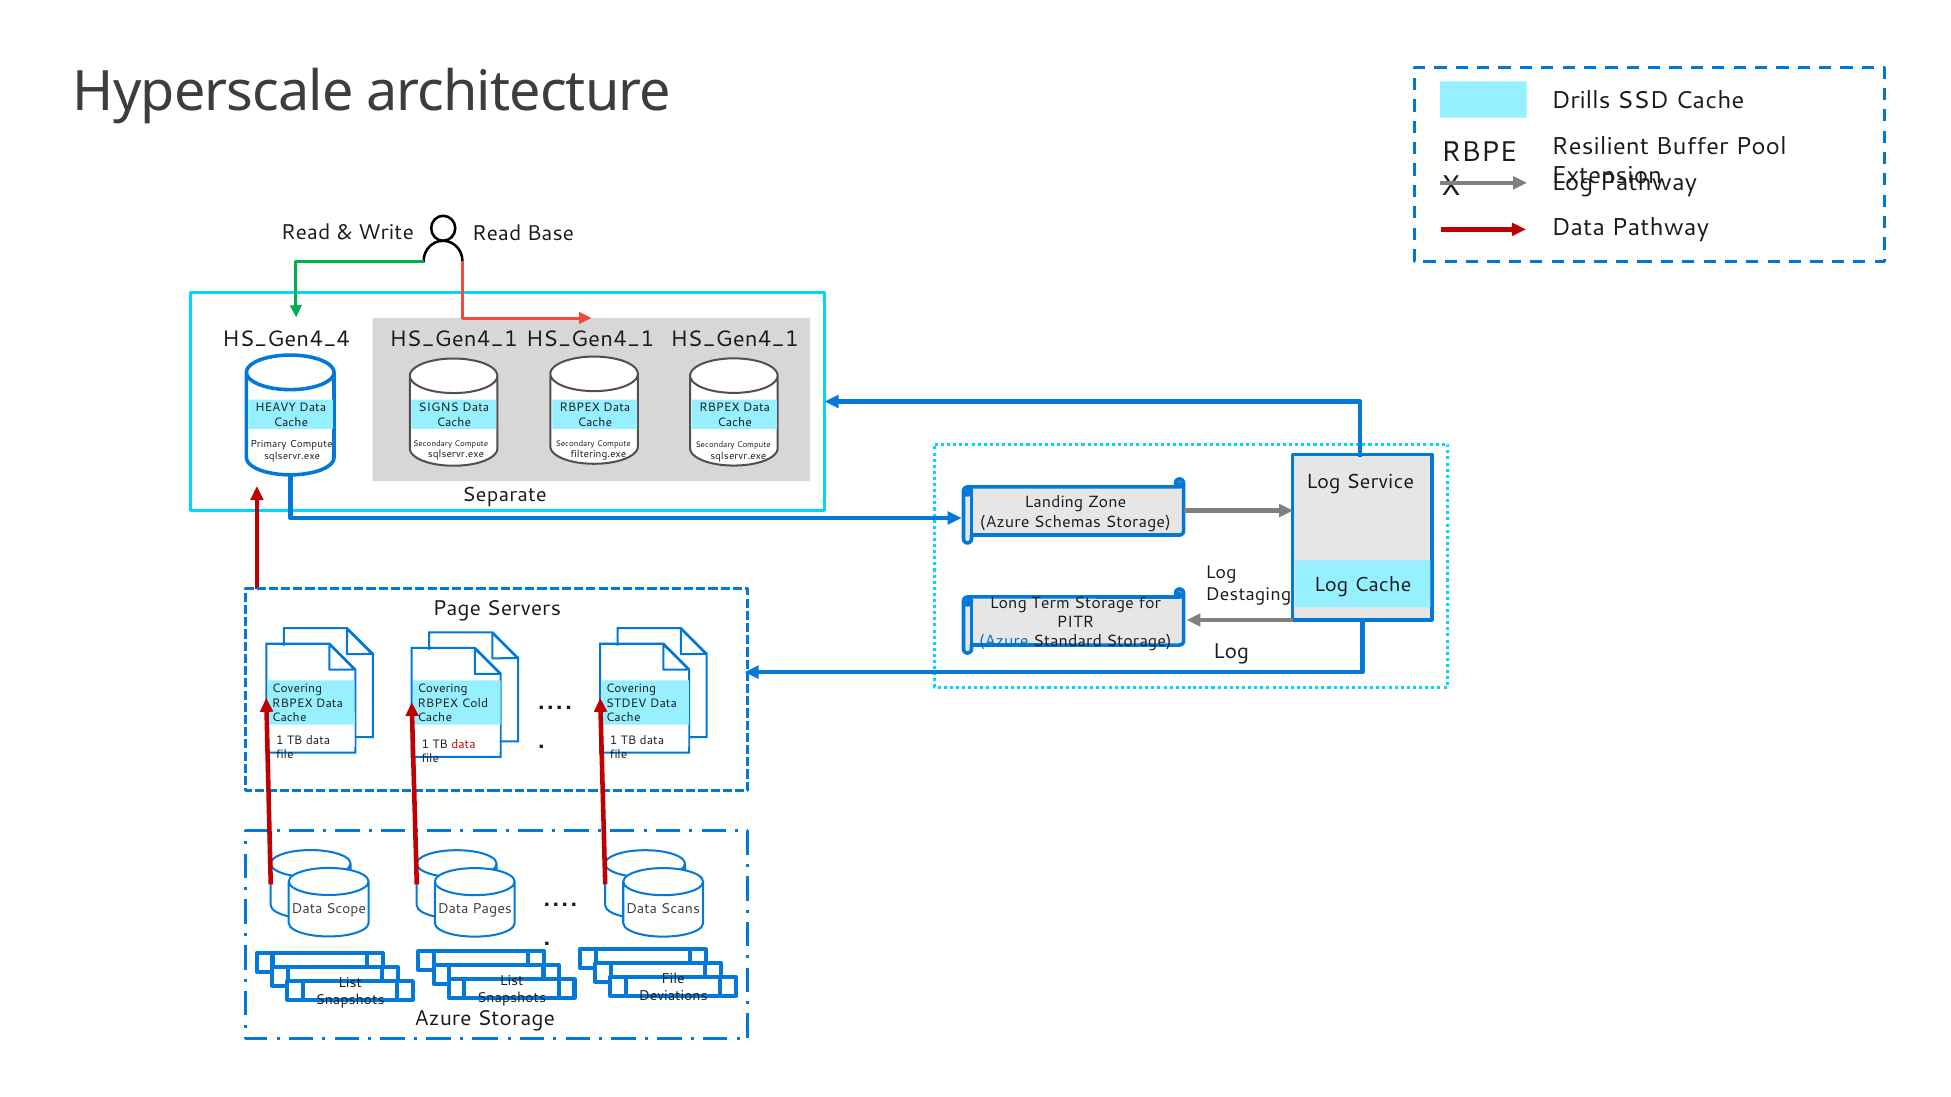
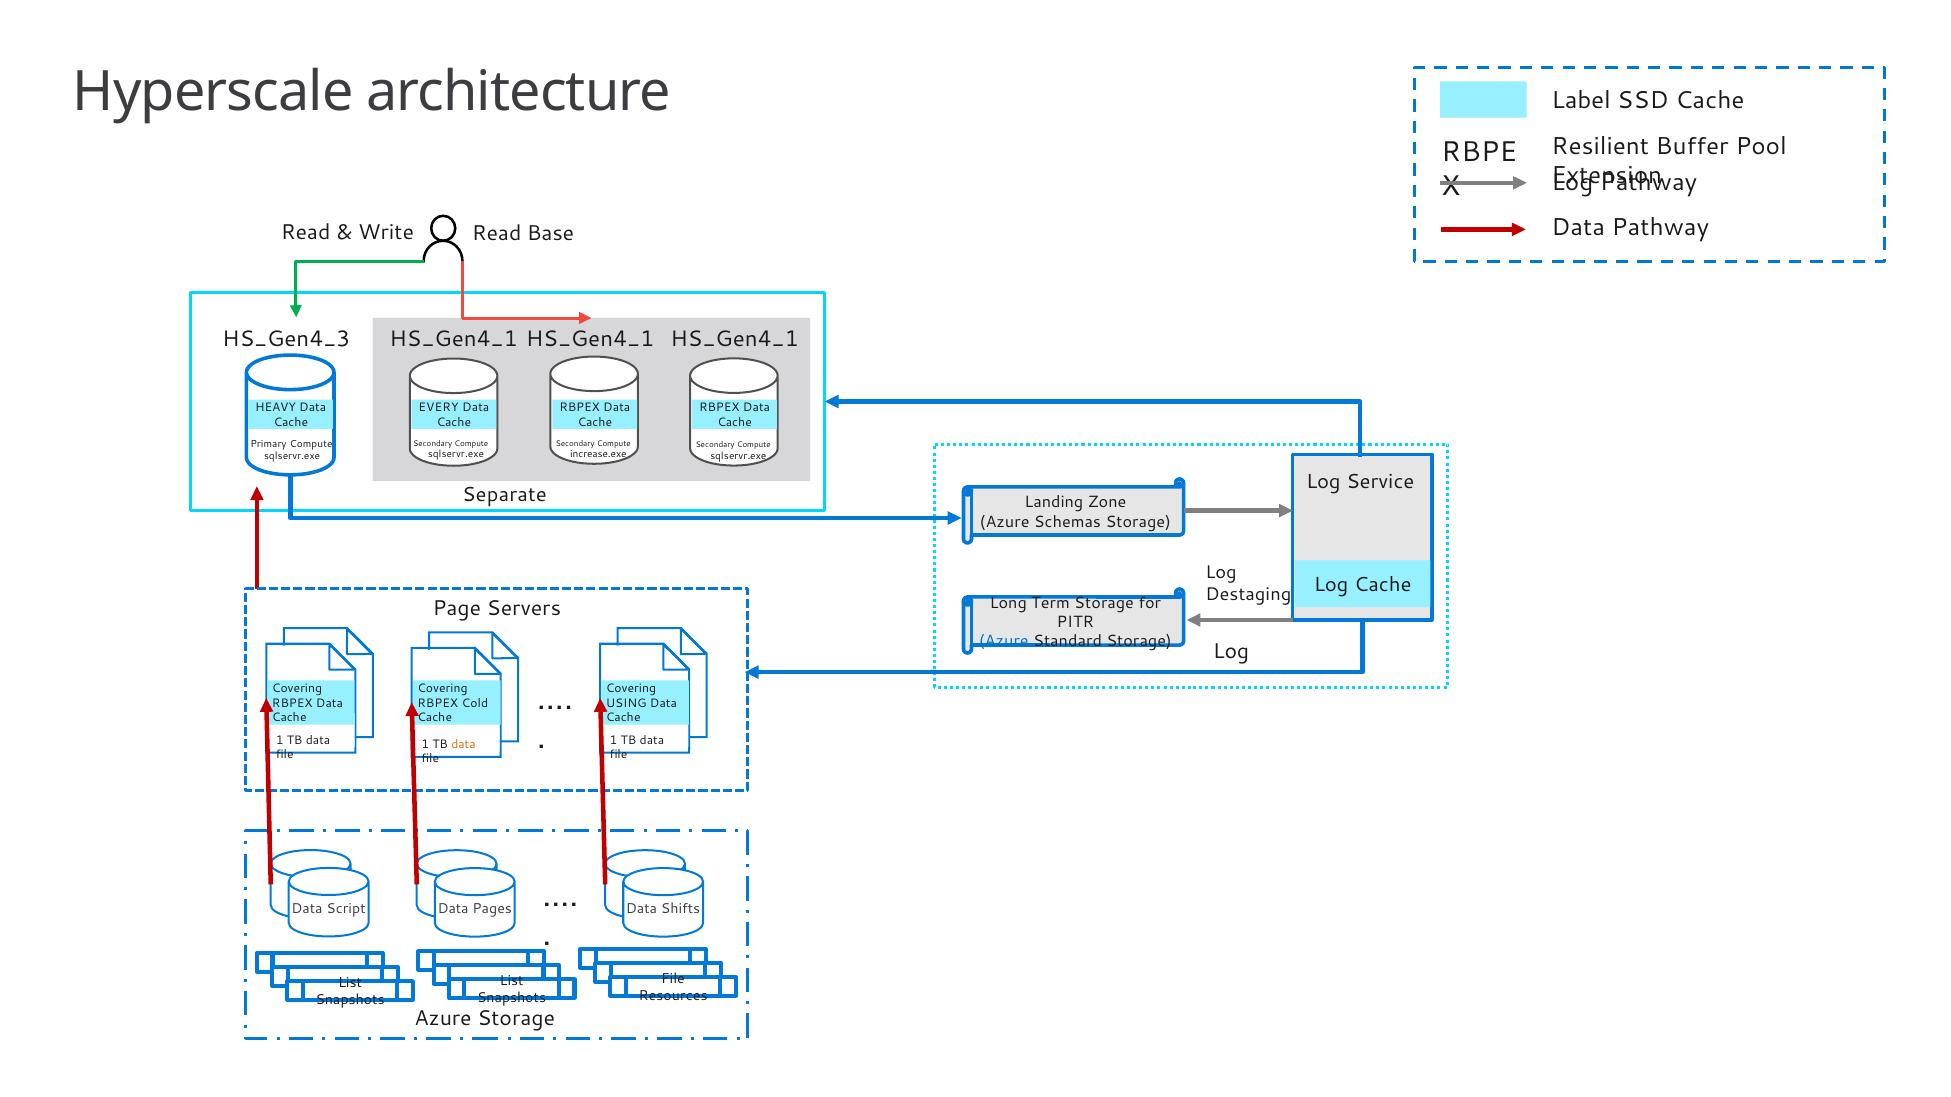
Drills: Drills -> Label (1581, 101)
HS_Gen4_4: HS_Gen4_4 -> HS_Gen4_3 (286, 339)
SIGNS: SIGNS -> EVERY (439, 408)
filtering.exe: filtering.exe -> increase.exe (598, 455)
STDEV: STDEV -> USING (626, 704)
data colour: red -> orange (463, 745)
Scope: Scope -> Script (346, 909)
Scans: Scans -> Shifts (681, 909)
Deviations: Deviations -> Resources (673, 996)
